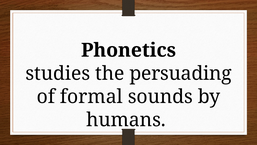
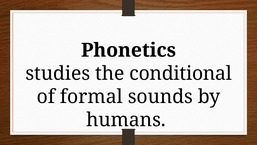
persuading: persuading -> conditional (181, 73)
